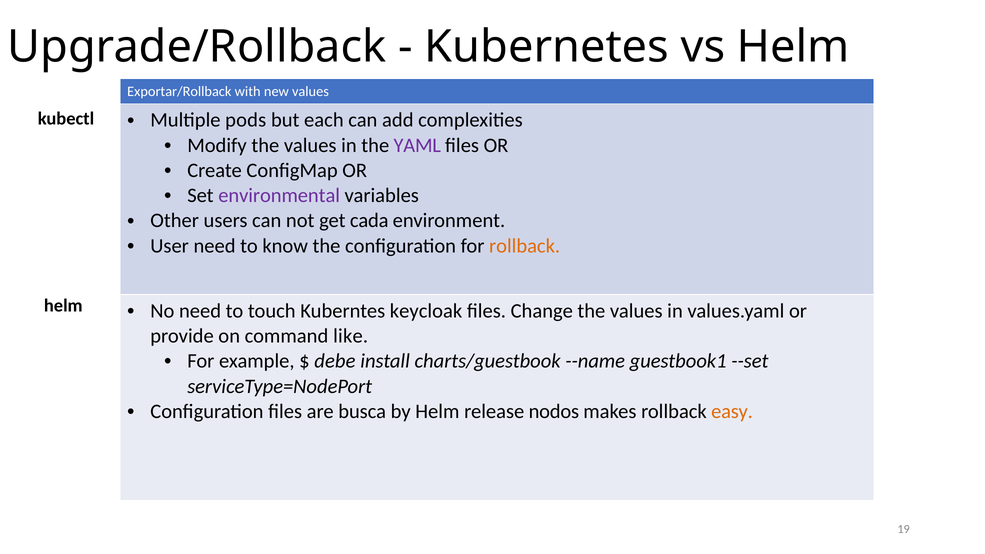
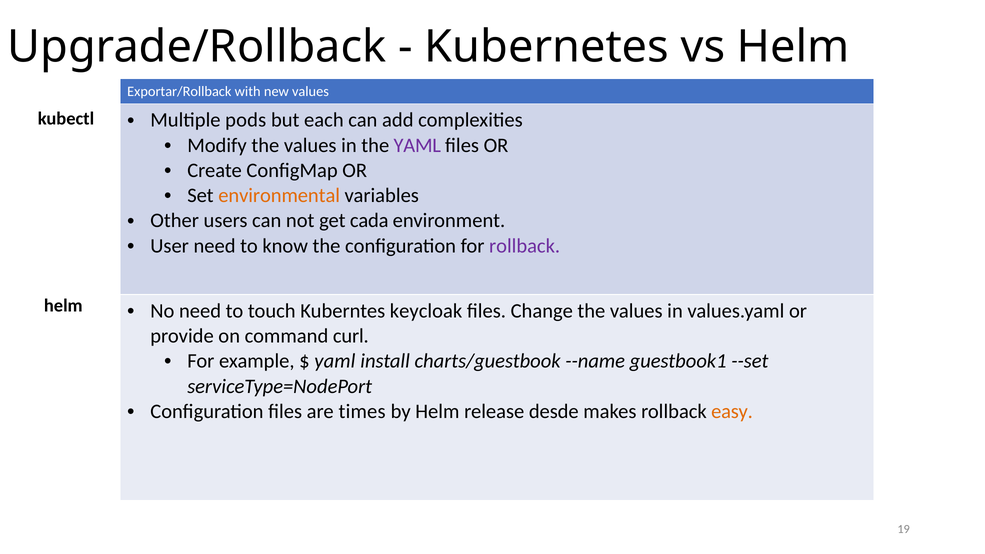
environmental colour: purple -> orange (279, 196)
rollback colour: orange -> purple (525, 246)
like: like -> curl (351, 336)
debe: debe -> yaml (335, 361)
busca: busca -> times (362, 411)
nodos: nodos -> desde (554, 411)
